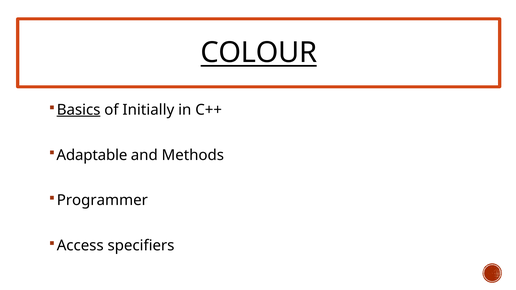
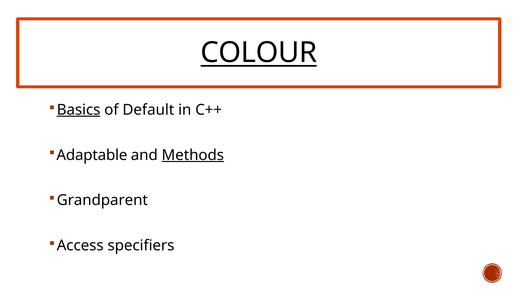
Initially: Initially -> Default (148, 110)
Methods underline: none -> present (193, 155)
Programmer: Programmer -> Grandparent (102, 201)
